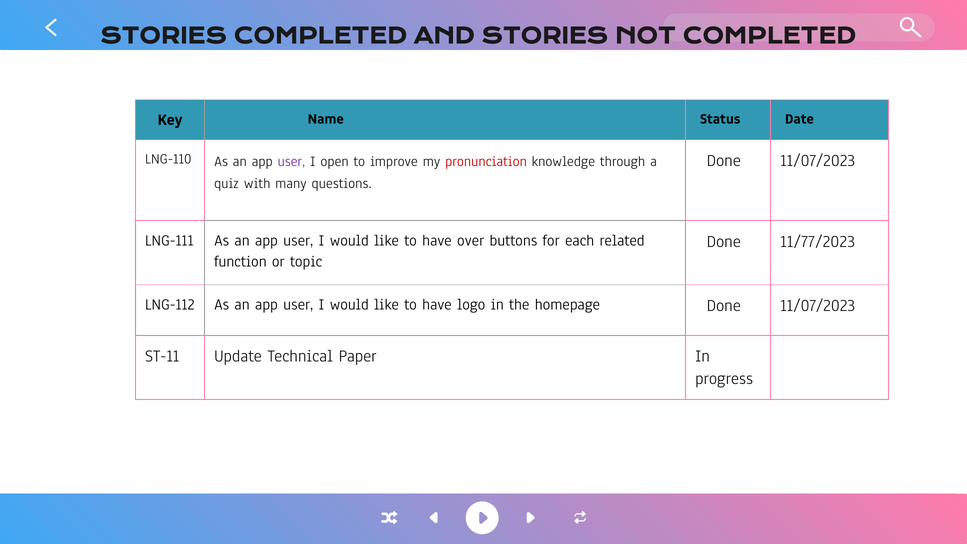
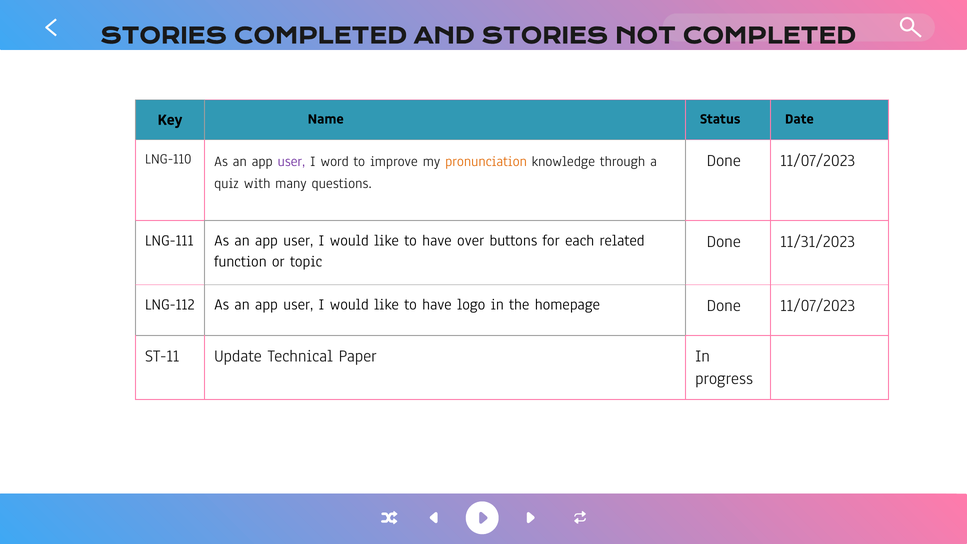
open: open -> word (335, 162)
pronunciation colour: red -> orange (486, 162)
11/77/2023: 11/77/2023 -> 11/31/2023 (818, 241)
